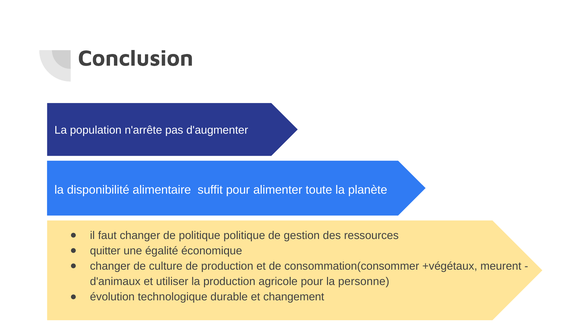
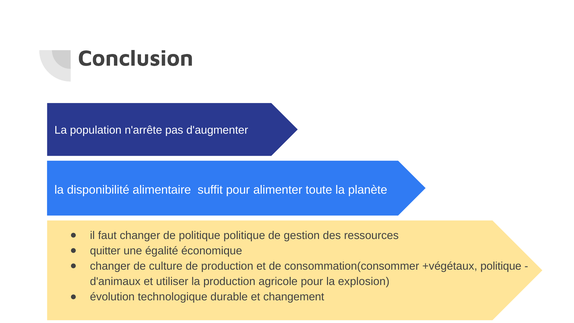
+végétaux meurent: meurent -> politique (501, 266)
personne: personne -> explosion (364, 281)
